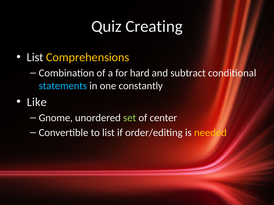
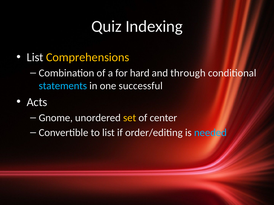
Creating: Creating -> Indexing (154, 27)
subtract: subtract -> through (188, 73)
constantly: constantly -> successful (141, 86)
Like: Like -> Acts (37, 102)
set colour: light green -> yellow (130, 118)
needed colour: yellow -> light blue (210, 133)
